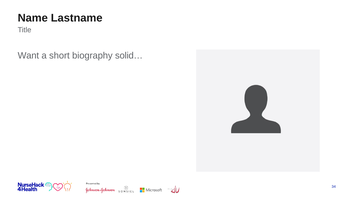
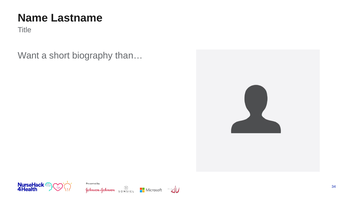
solid…: solid… -> than… (129, 56)
